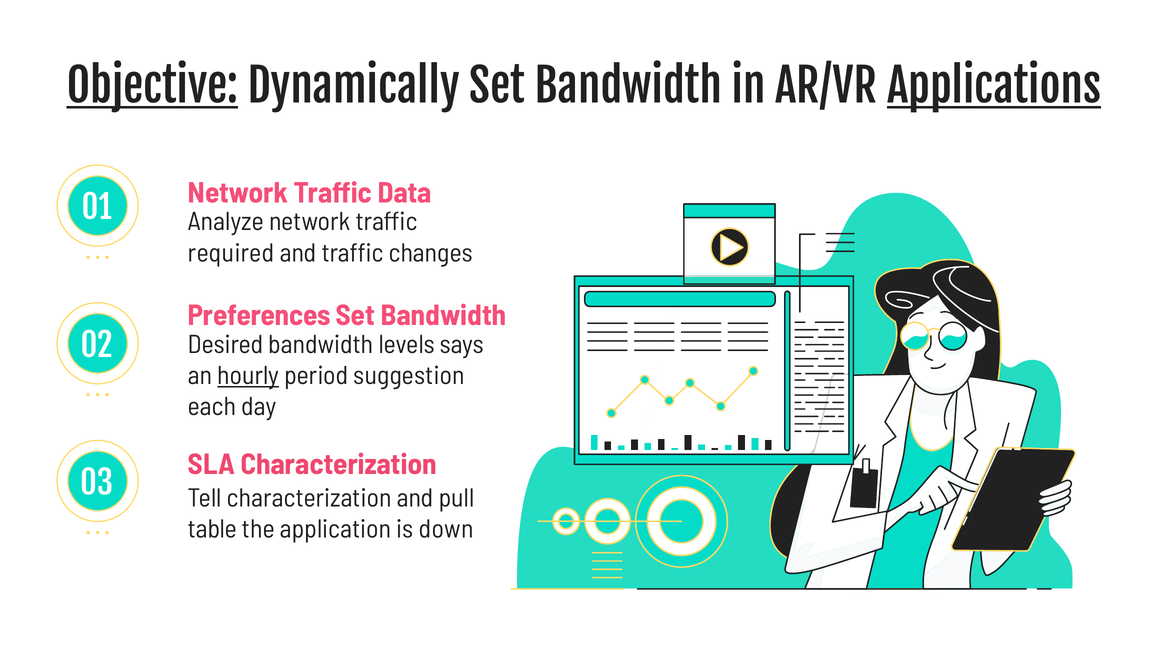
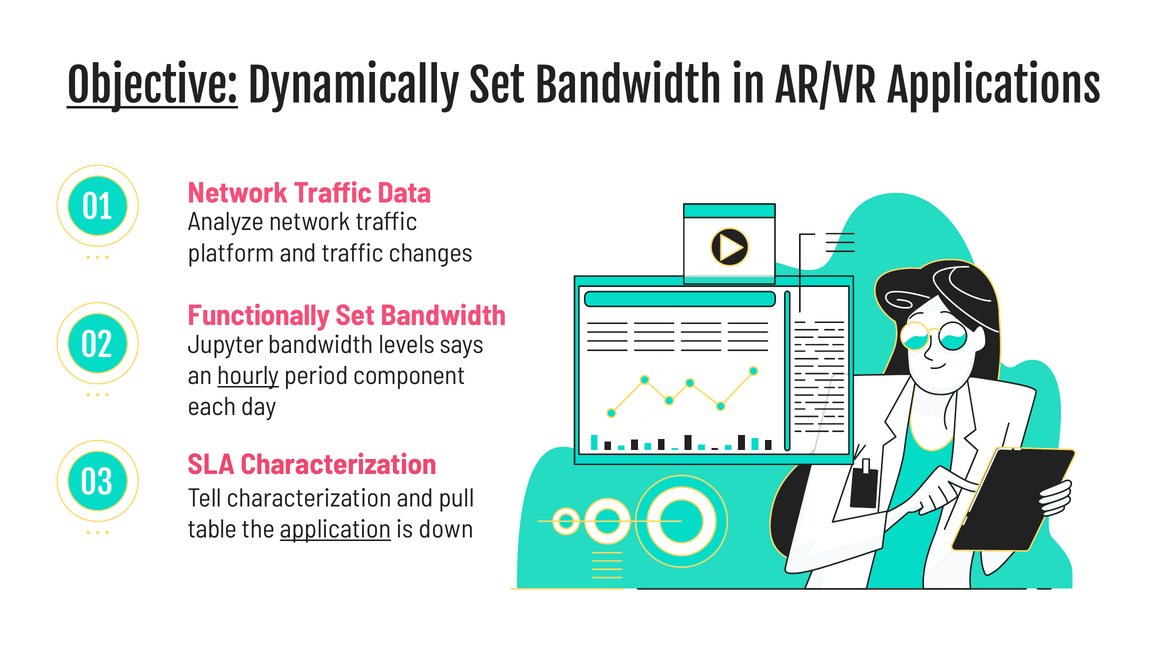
Applications underline: present -> none (994, 88)
required: required -> platform (231, 253)
Preferences: Preferences -> Functionally (259, 316)
Desired: Desired -> Jupyter (226, 345)
suggestion: suggestion -> component (409, 376)
application underline: none -> present (336, 529)
